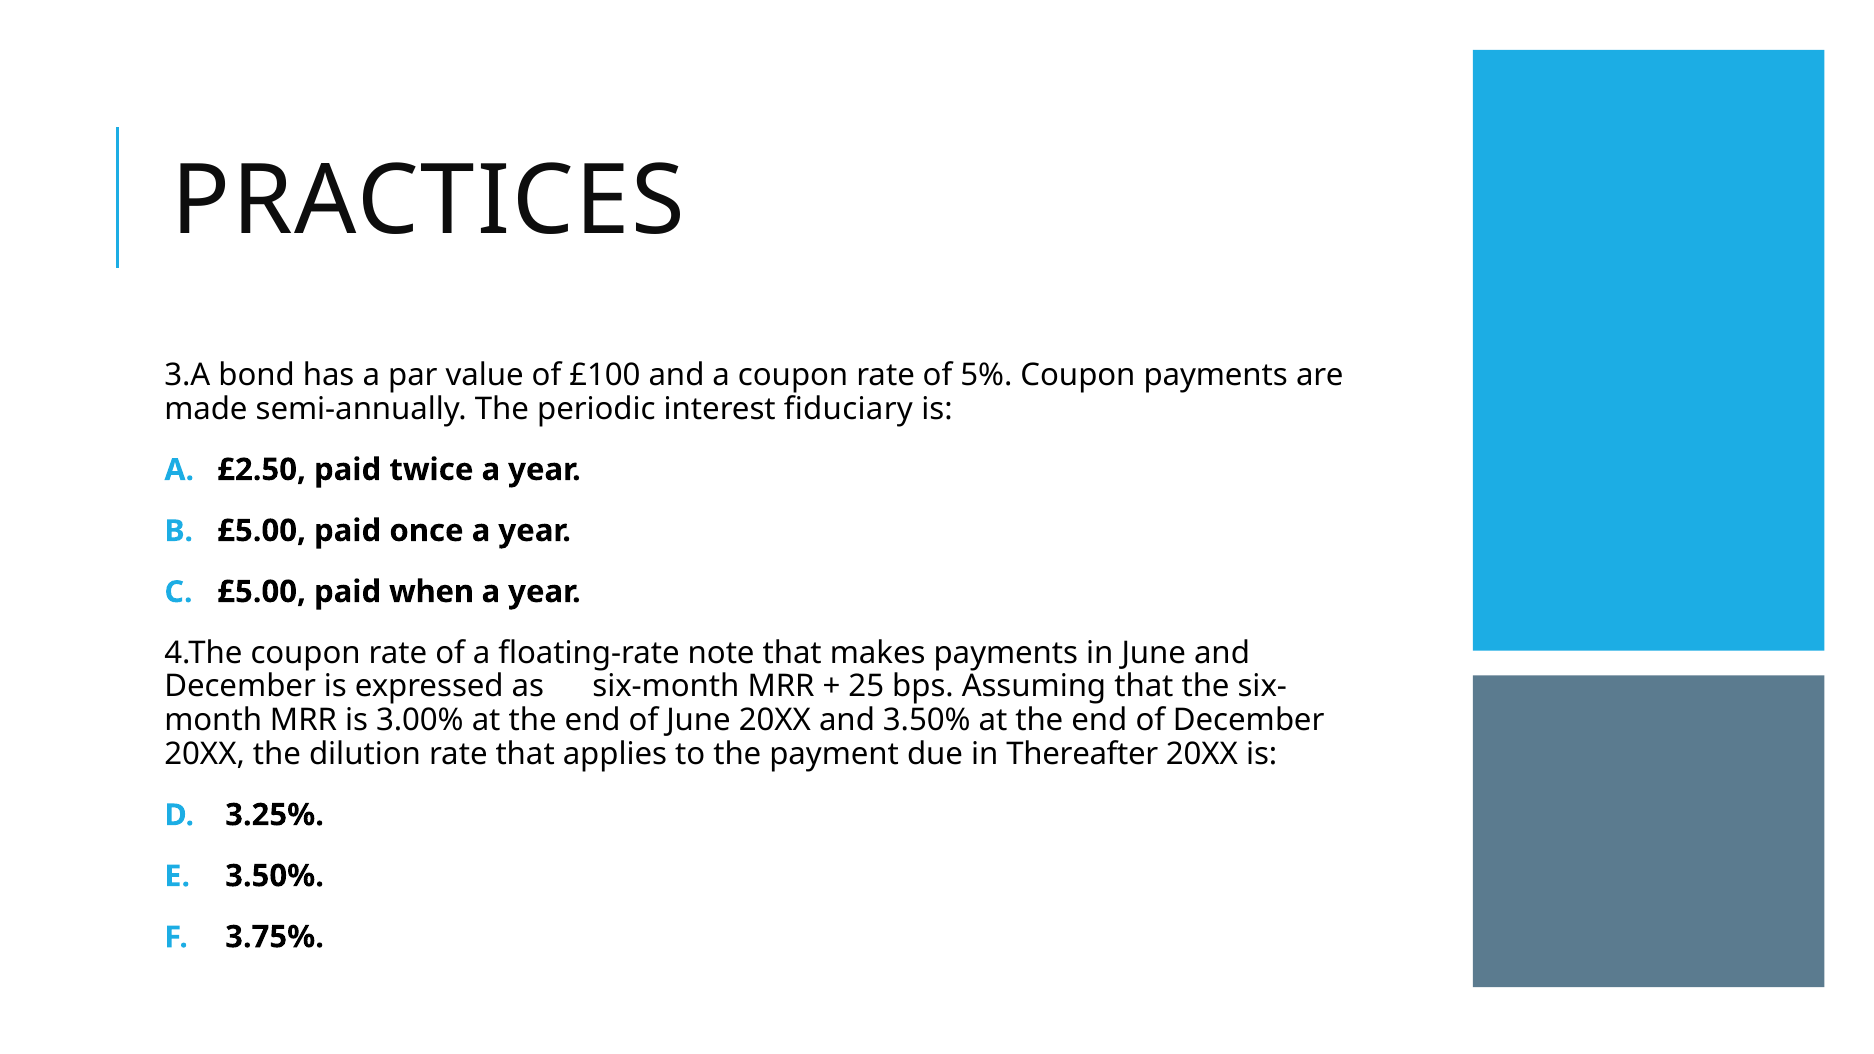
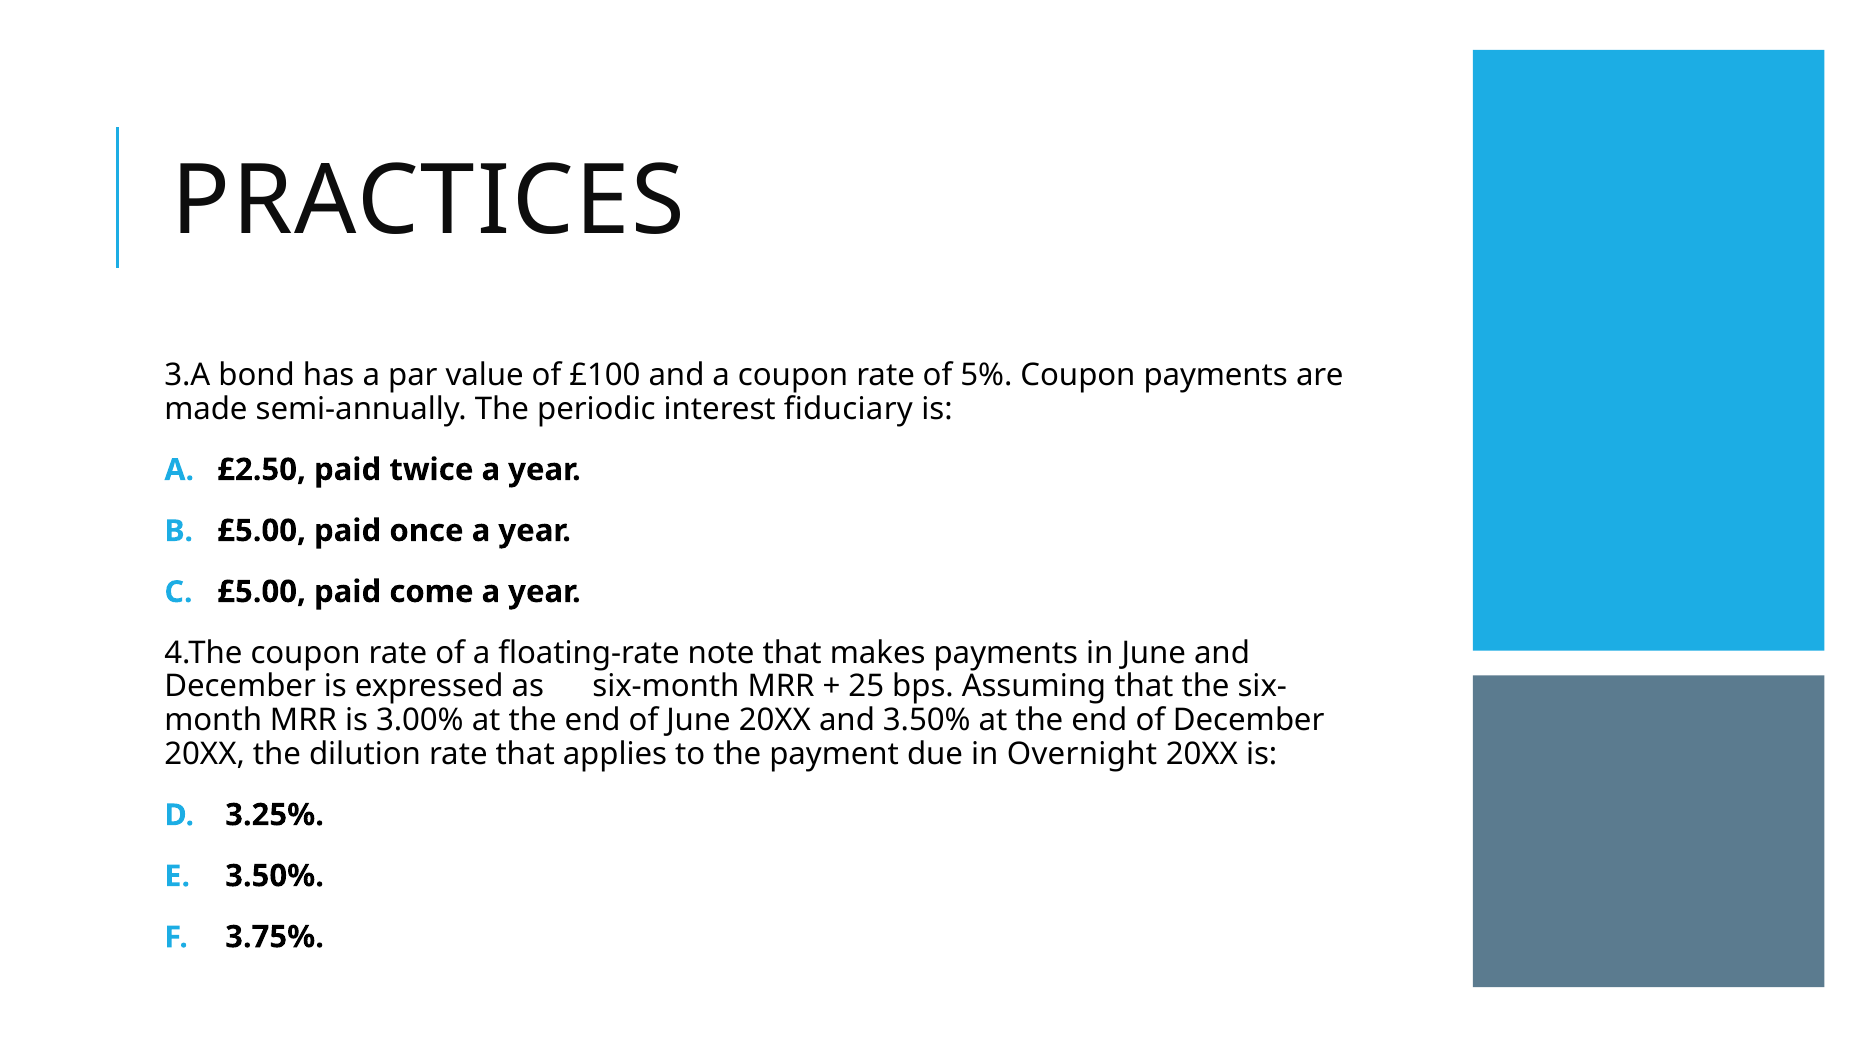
when: when -> come (431, 592)
Thereafter: Thereafter -> Overnight (1082, 754)
